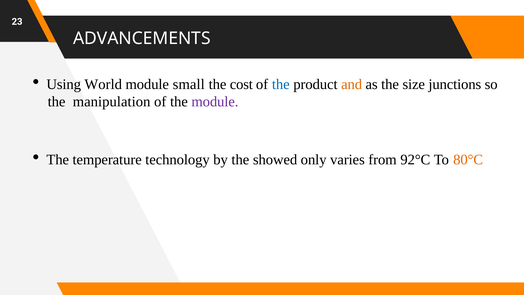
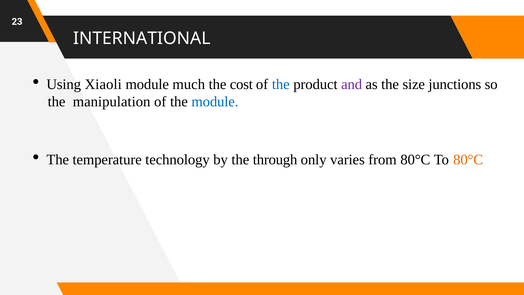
ADVANCEMENTS: ADVANCEMENTS -> INTERNATIONAL (142, 38)
World: World -> Xiaoli (103, 84)
small: small -> much (189, 84)
and colour: orange -> purple (352, 84)
module colour: purple -> blue (215, 102)
showed: showed -> through (275, 160)
from 92°C: 92°C -> 80°C (415, 160)
